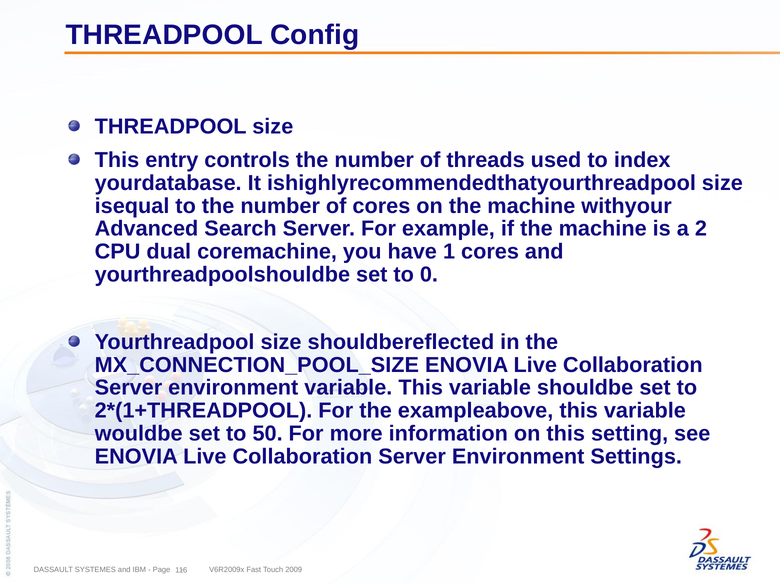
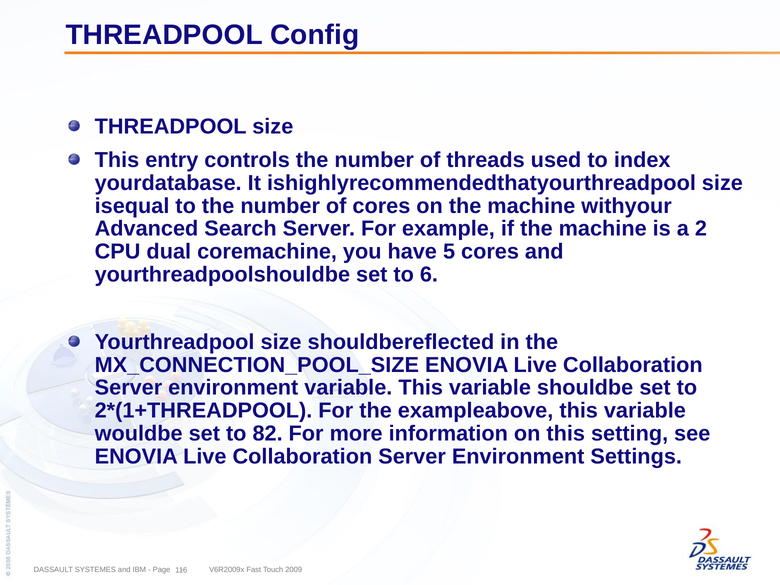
1: 1 -> 5 (449, 252)
0: 0 -> 6 (429, 275)
50: 50 -> 82 (268, 434)
